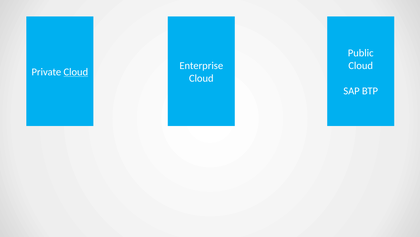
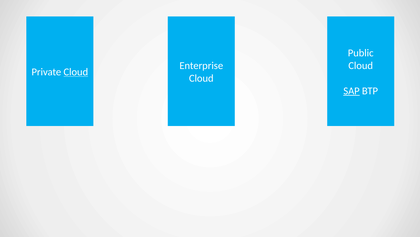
SAP underline: none -> present (352, 91)
